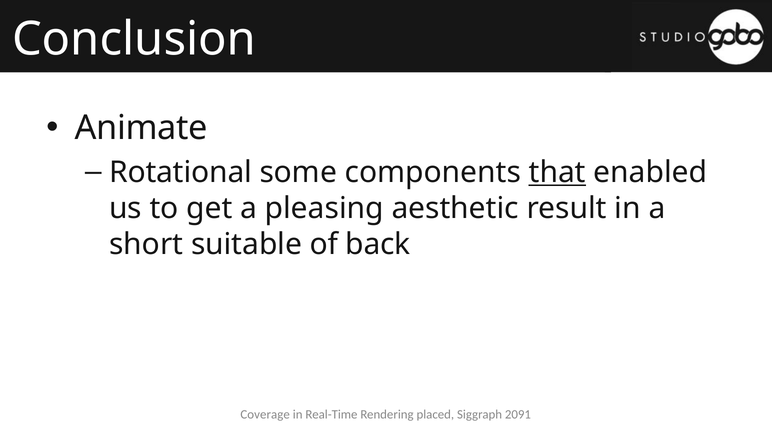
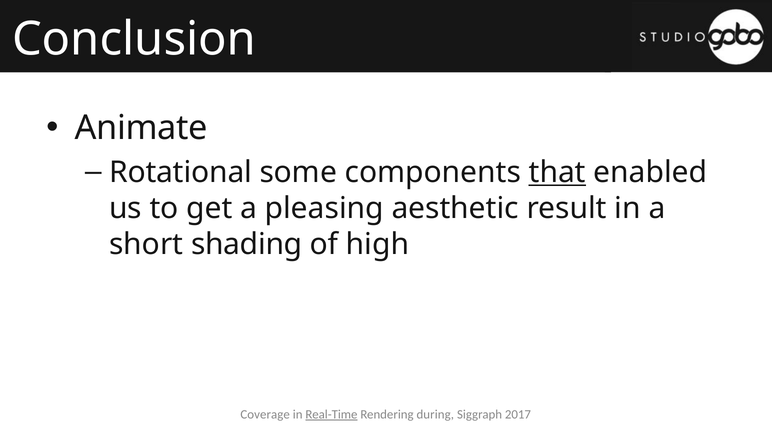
suitable: suitable -> shading (247, 245)
back: back -> high (378, 245)
Real-Time underline: none -> present (331, 415)
placed: placed -> during (435, 415)
2091: 2091 -> 2017 (518, 415)
